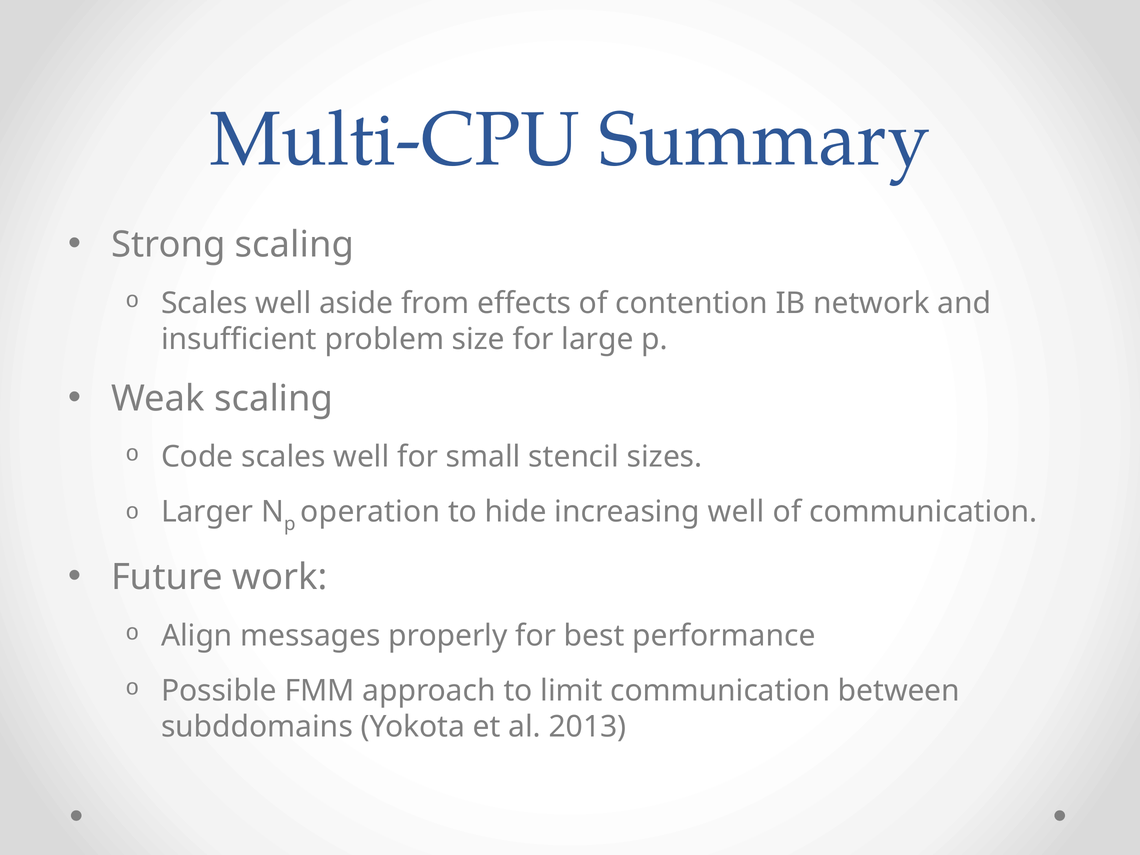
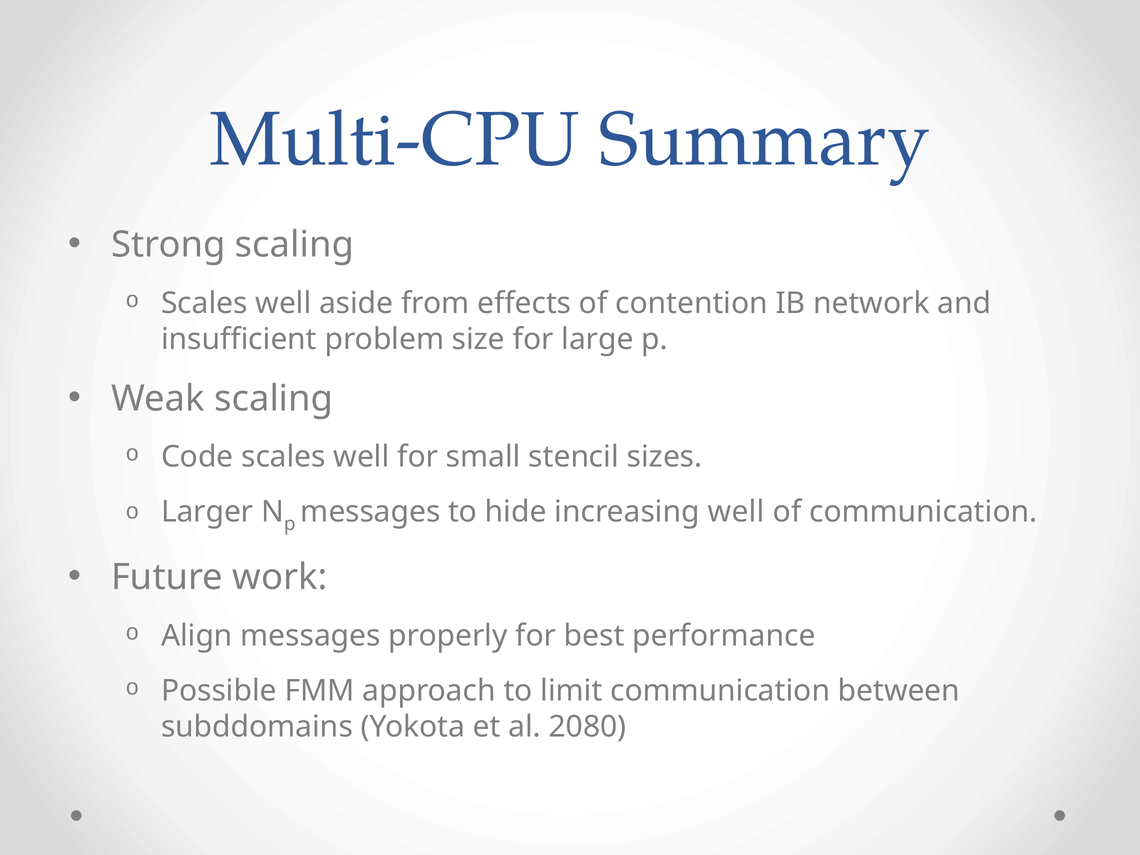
p operation: operation -> messages (370, 512)
2013: 2013 -> 2080 (588, 727)
